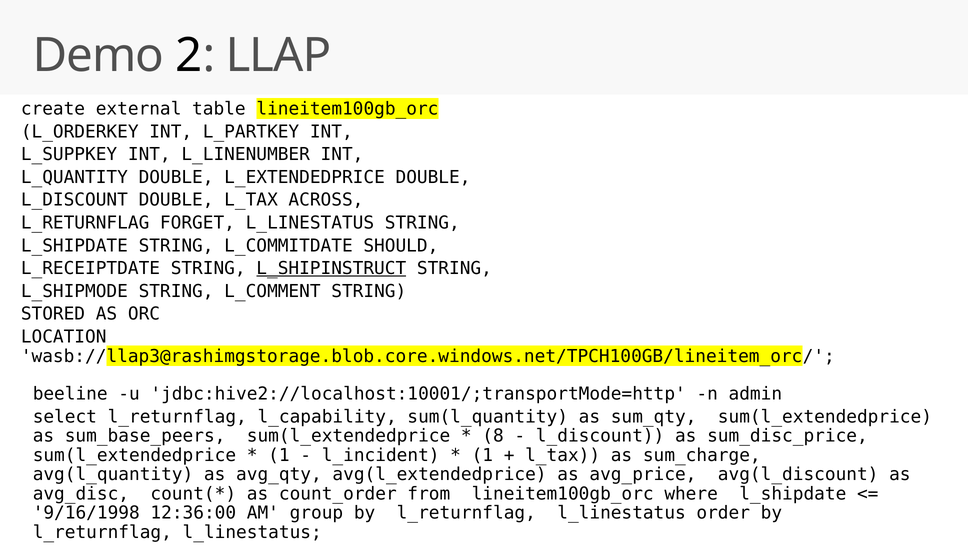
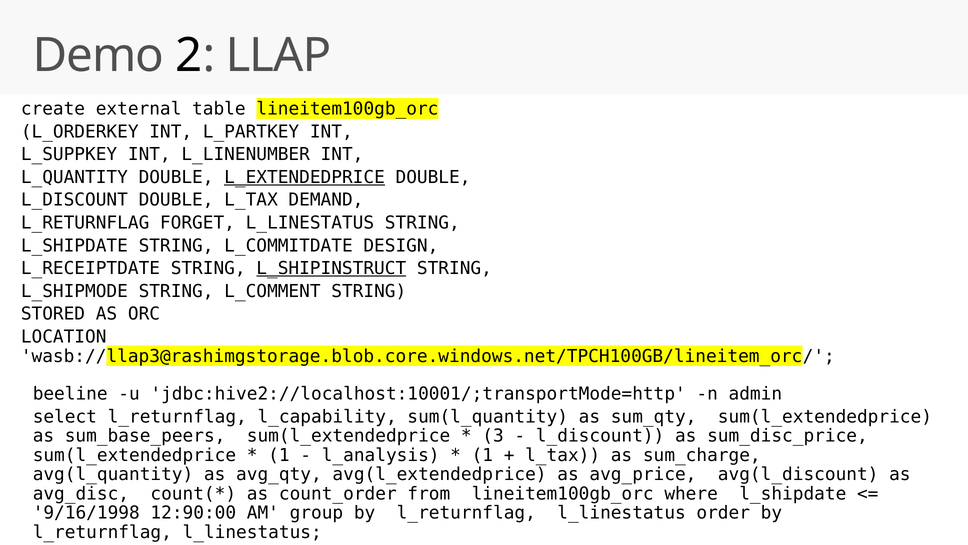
L_EXTENDEDPRICE underline: none -> present (305, 177)
ACROSS: ACROSS -> DEMAND (326, 200)
SHOULD: SHOULD -> DESIGN (401, 245)
8: 8 -> 3 (493, 435)
l_incident: l_incident -> l_analysis (381, 455)
12:36:00: 12:36:00 -> 12:90:00 (193, 512)
